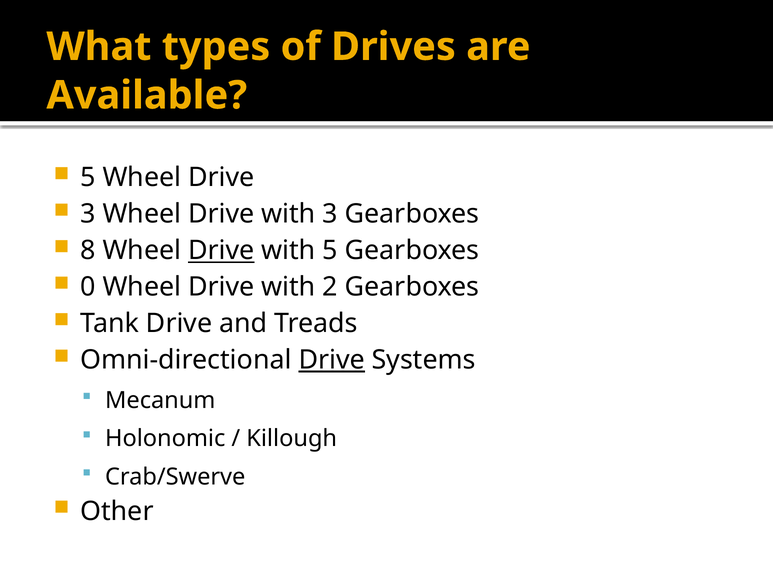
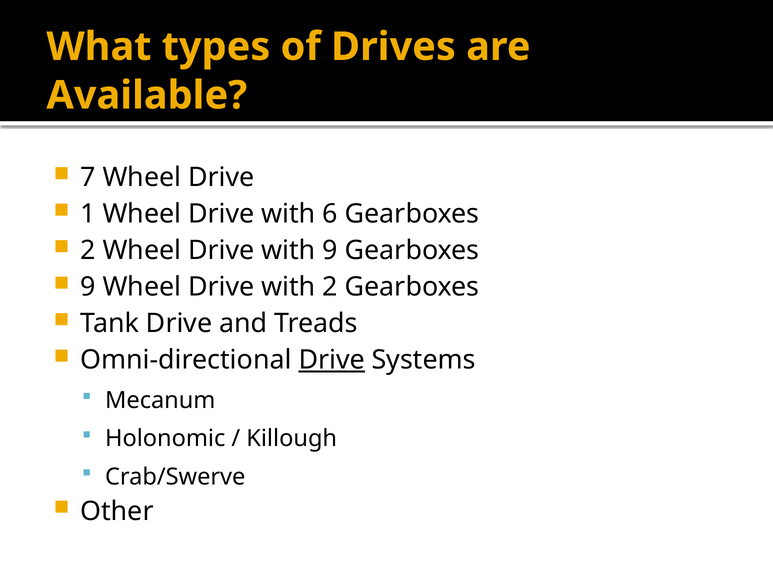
5: 5 -> 7 (88, 178)
3: 3 -> 1 (88, 214)
with 3: 3 -> 6 (330, 214)
8: 8 -> 2 (88, 250)
Drive underline: present -> none (221, 250)
with 5: 5 -> 9 (330, 250)
0: 0 -> 9 (88, 287)
